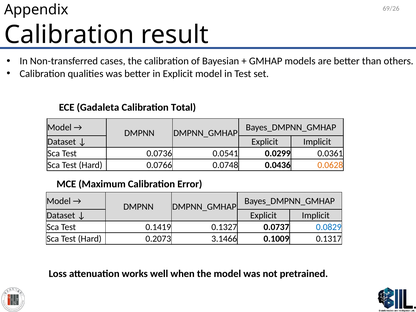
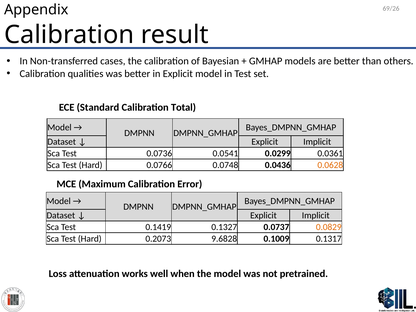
Gadaleta: Gadaleta -> Standard (98, 107)
0.0829 colour: blue -> orange (329, 227)
3.1466: 3.1466 -> 9.6828 (224, 239)
